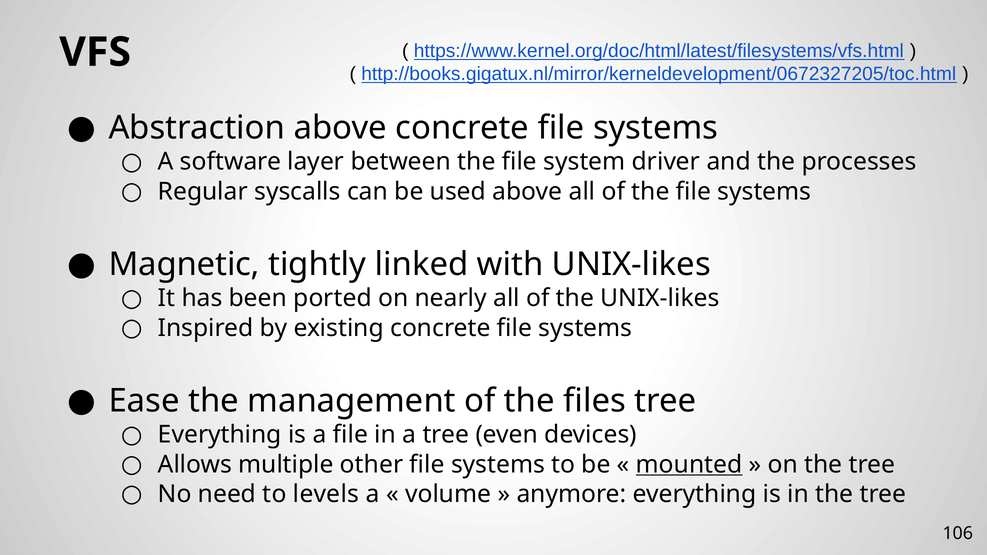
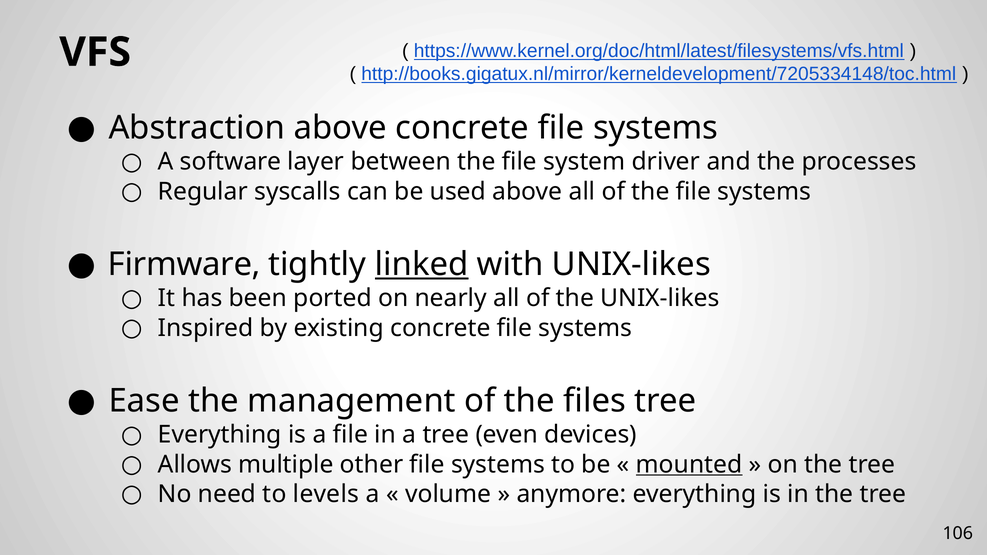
http://books.gigatux.nl/mirror/kerneldevelopment/0672327205/toc.html: http://books.gigatux.nl/mirror/kerneldevelopment/0672327205/toc.html -> http://books.gigatux.nl/mirror/kerneldevelopment/7205334148/toc.html (659, 74)
Magnetic: Magnetic -> Firmware (184, 264)
linked underline: none -> present (422, 264)
